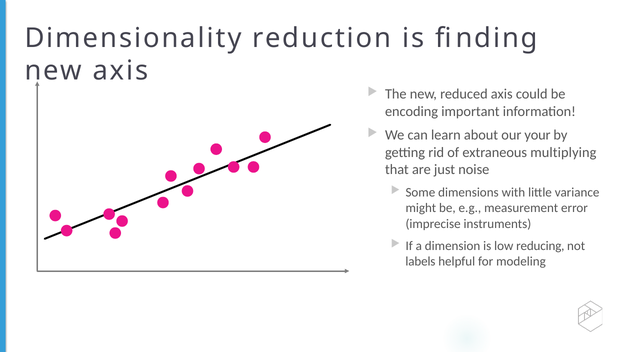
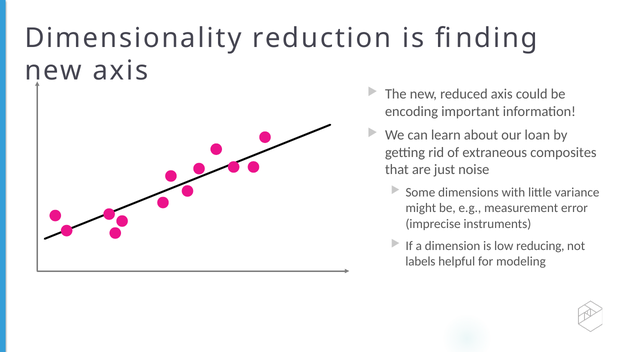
your: your -> loan (537, 135)
multiplying: multiplying -> composites (563, 152)
